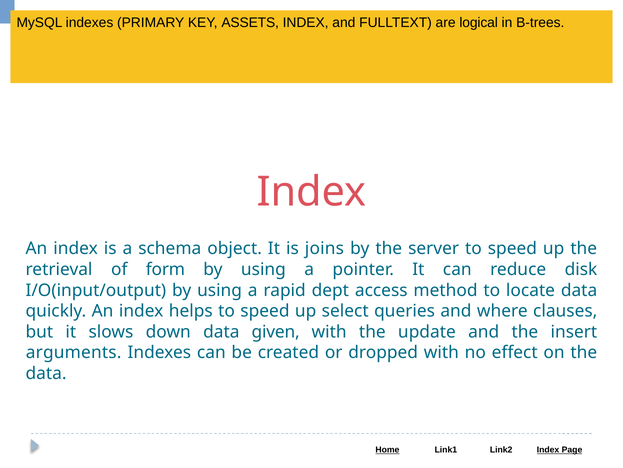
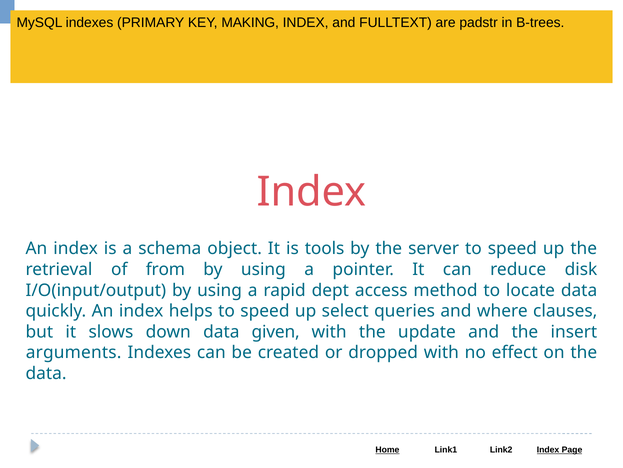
ASSETS: ASSETS -> MAKING (250, 23)
logical: logical -> padstr (479, 23)
joins: joins -> tools (325, 248)
form: form -> from (165, 269)
